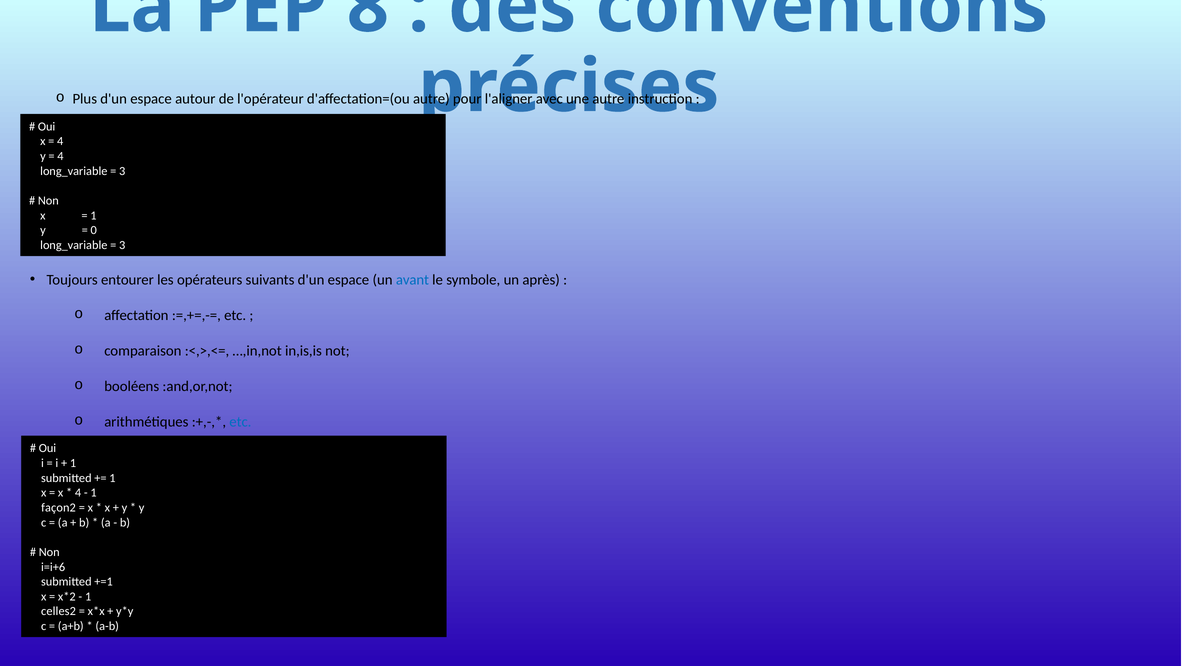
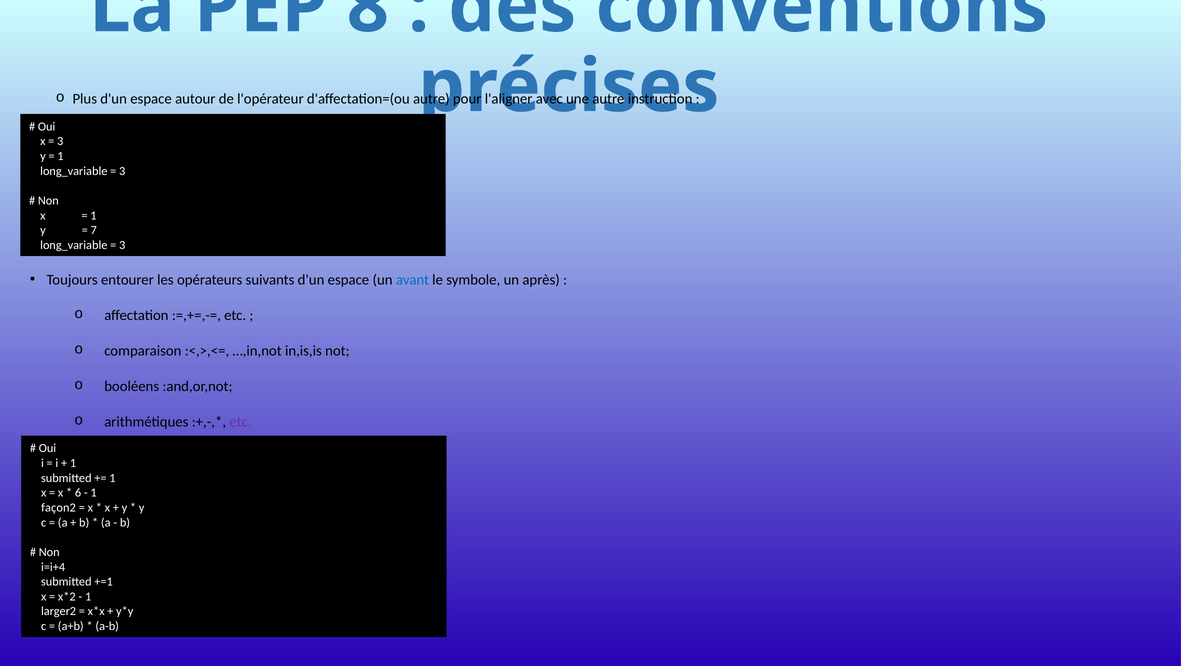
4: 4 -> 3 (60, 141)
4: 4 -> 1 (60, 156)
0: 0 -> 7 (94, 230)
etc colour: blue -> purple (240, 422)
4: 4 -> 6 (78, 493)
i=i+6: i=i+6 -> i=i+4 (53, 567)
celles2: celles2 -> larger2 (59, 611)
